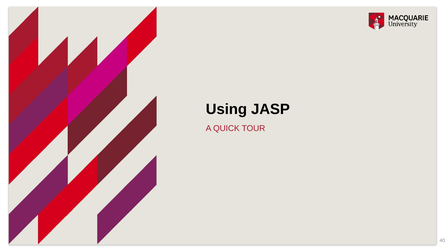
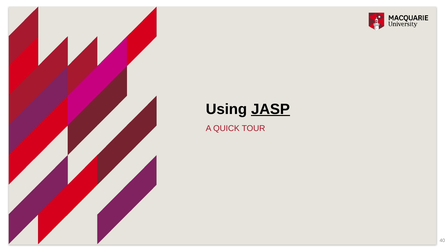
JASP underline: none -> present (270, 109)
